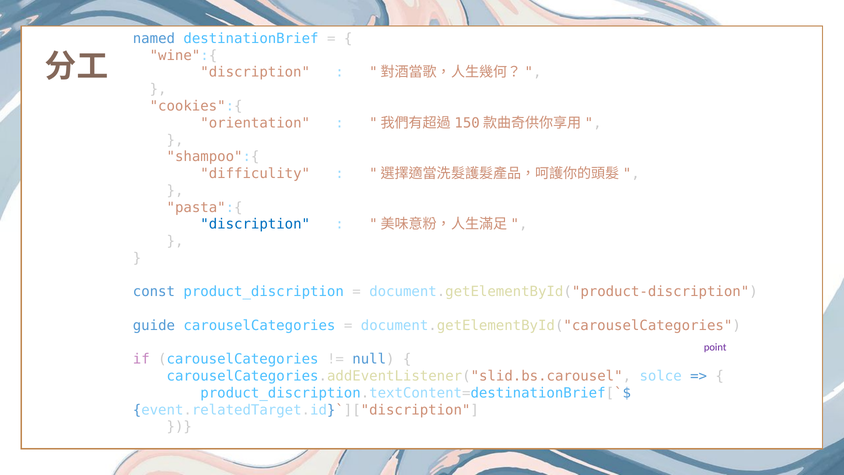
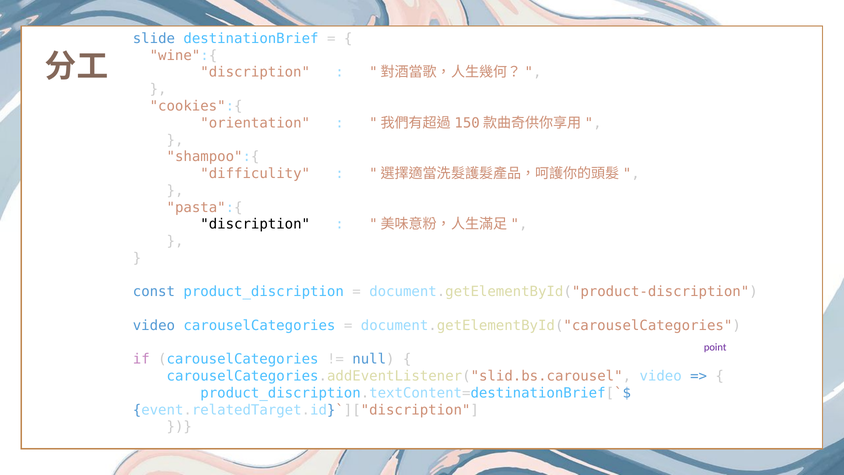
named: named -> slide (154, 39)
discription colour: blue -> black (255, 224)
guide: guide -> video (154, 325)
carouselCategories.addEventListener("slid.bs.carousel solce: solce -> video (661, 376)
